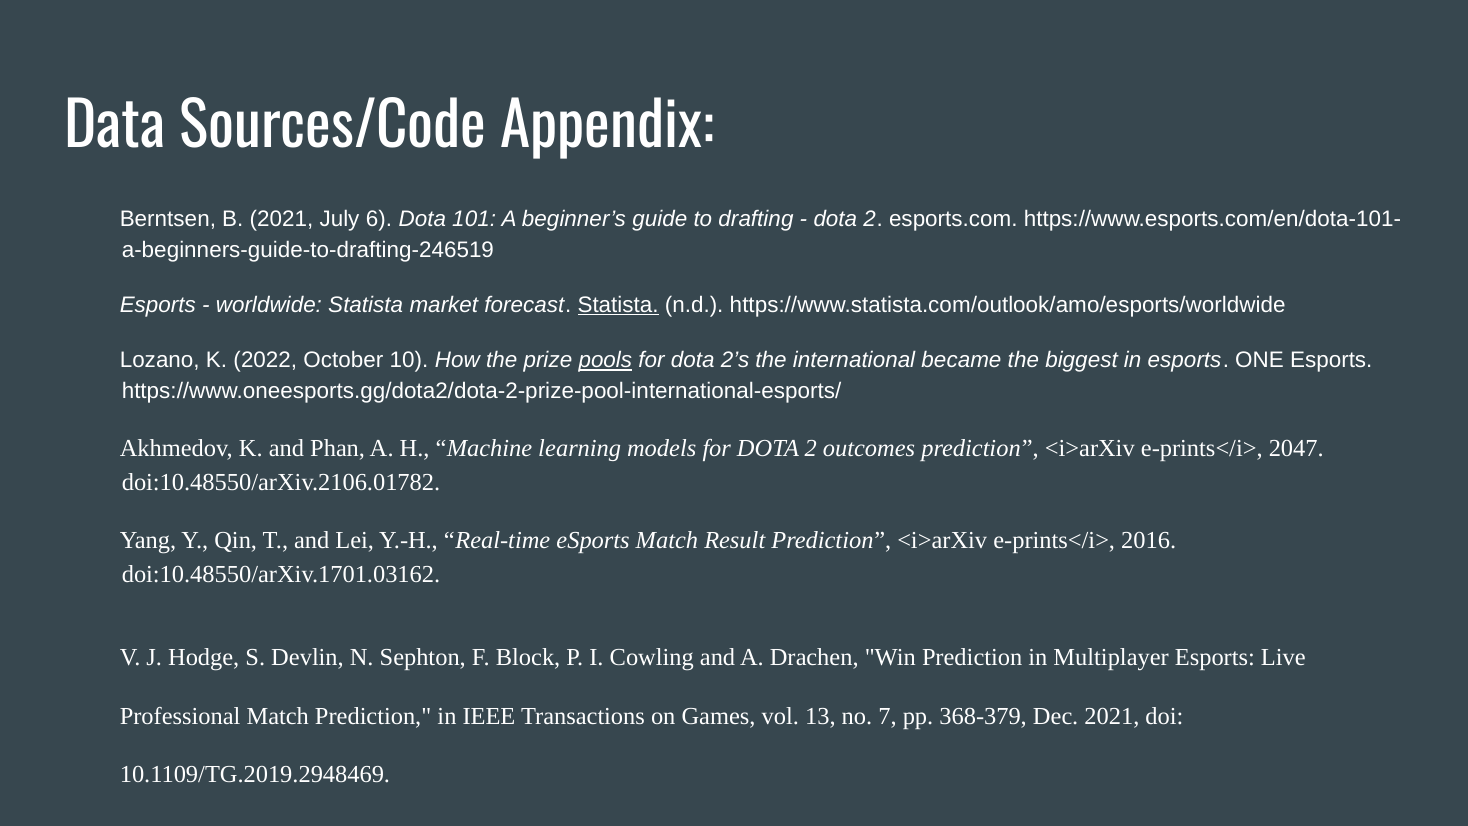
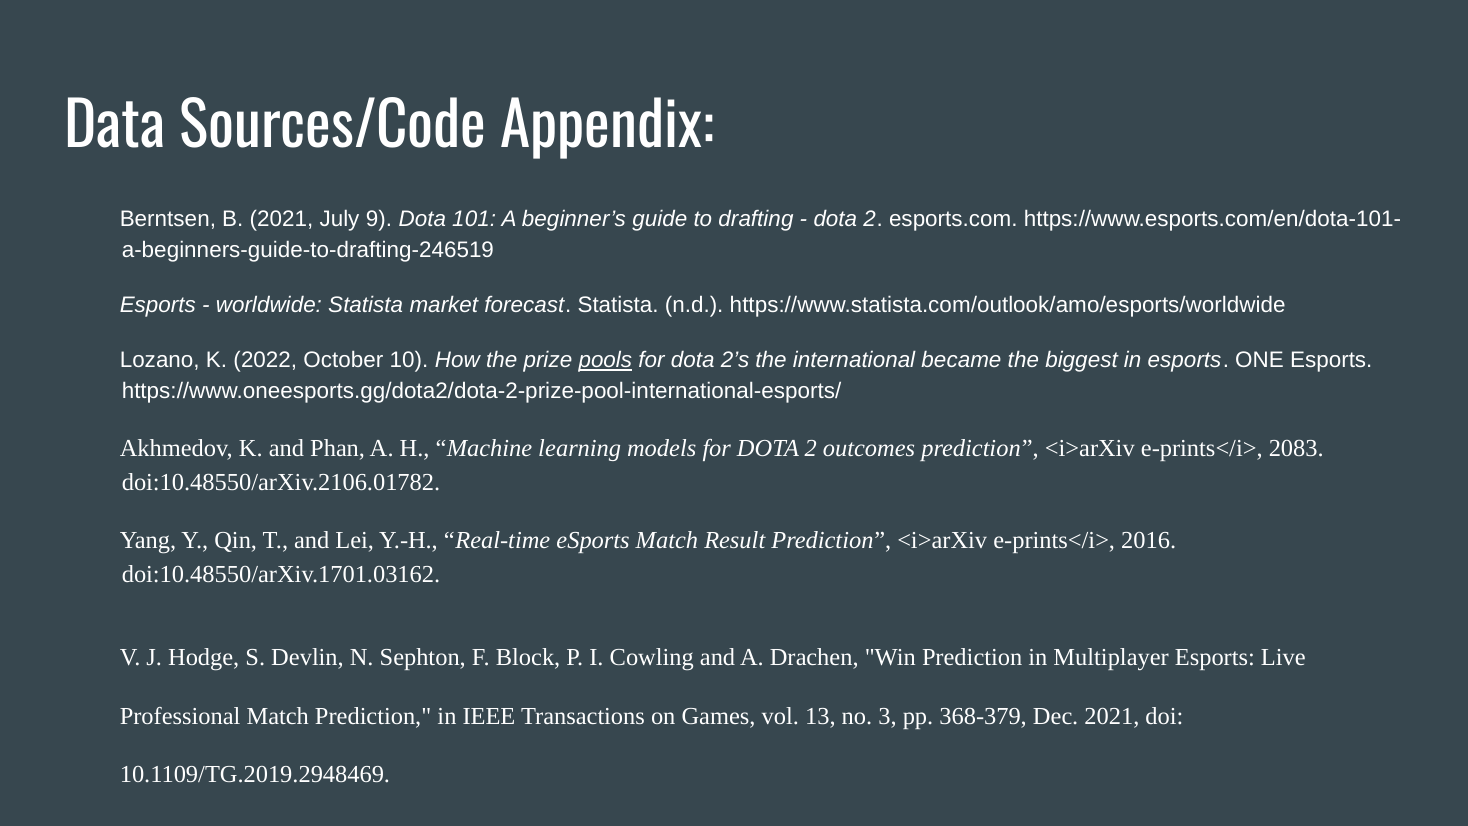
6: 6 -> 9 (379, 219)
Statista underline: present -> none (618, 305)
2047: 2047 -> 2083 (1296, 448)
7: 7 -> 3 (888, 716)
